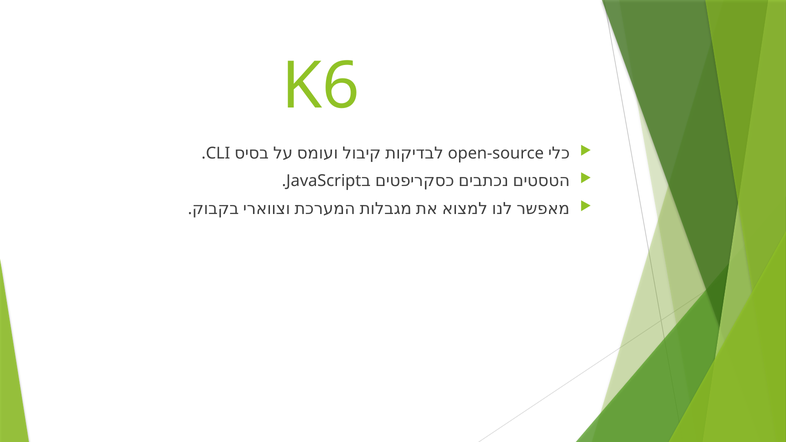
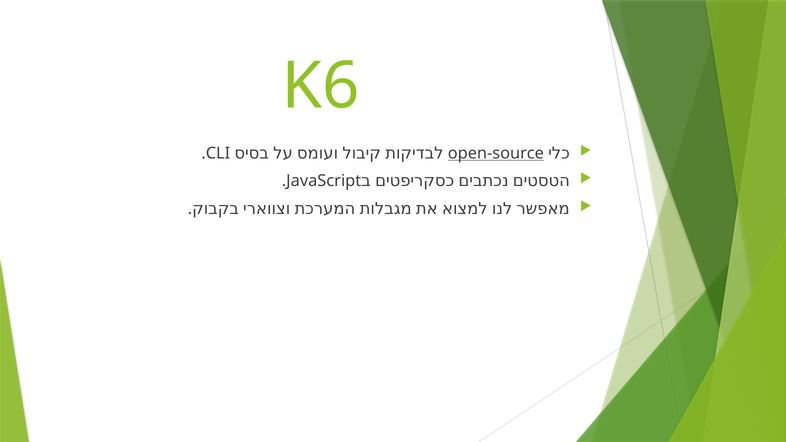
open-source underline: none -> present (496, 153)
